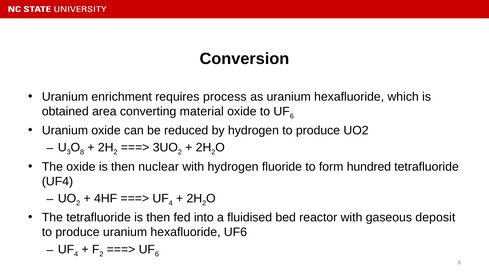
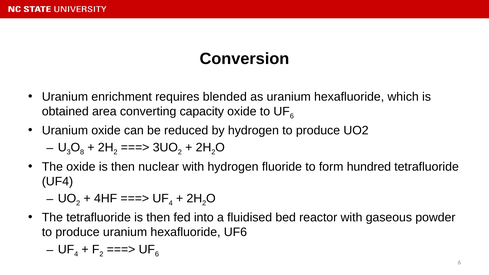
process: process -> blended (225, 97)
material: material -> capacity (202, 111)
deposit: deposit -> powder (435, 218)
